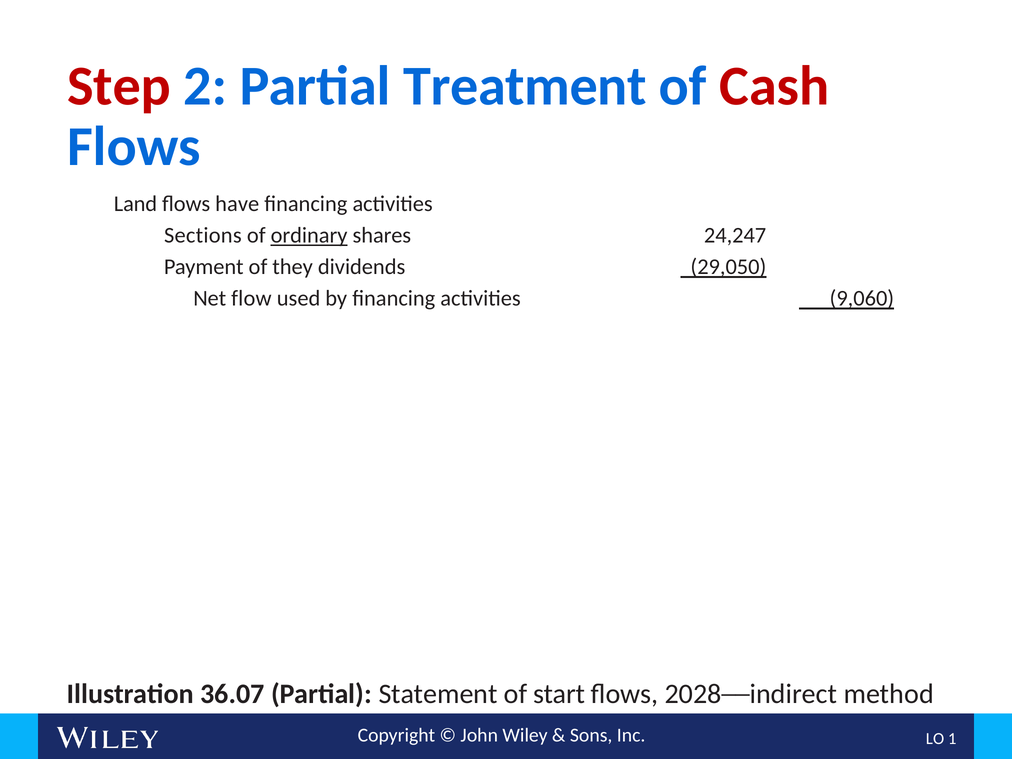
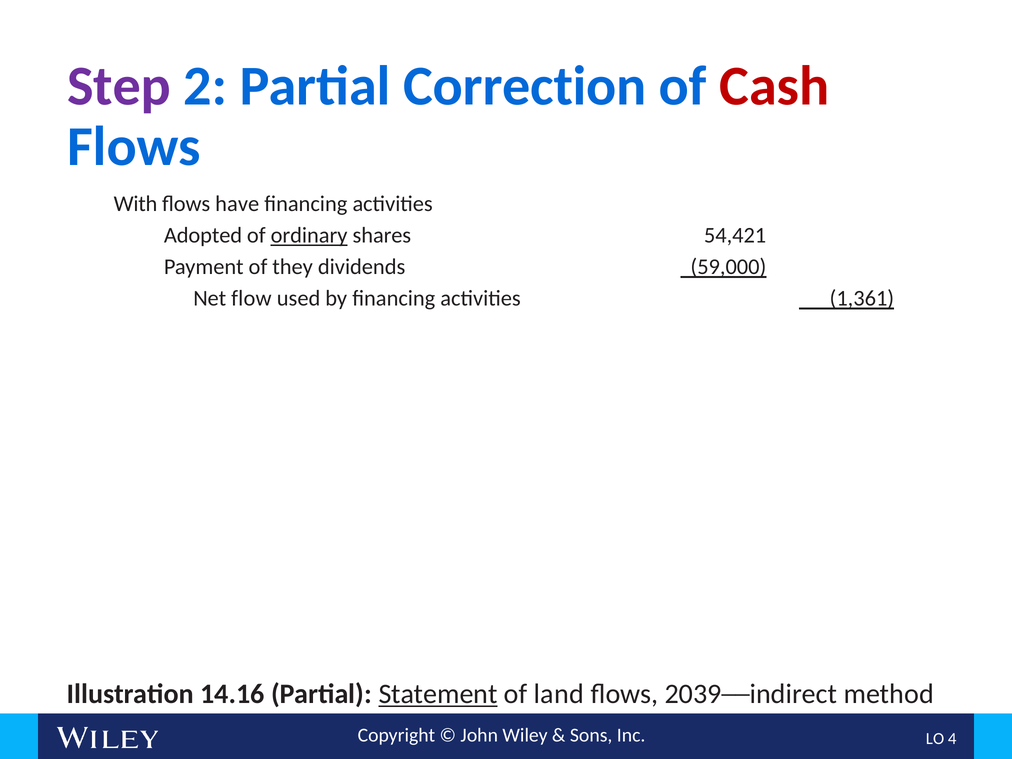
Step colour: red -> purple (119, 86)
Treatment: Treatment -> Correction (525, 86)
Land: Land -> With (136, 204)
Sections: Sections -> Adopted (203, 236)
24,247: 24,247 -> 54,421 (735, 236)
29,050: 29,050 -> 59,000 (728, 267)
9,060: 9,060 -> 1,361 (862, 299)
36.07: 36.07 -> 14.16 (232, 694)
Statement underline: none -> present (438, 694)
start: start -> land (559, 694)
2028──indirect: 2028──indirect -> 2039──indirect (751, 694)
1: 1 -> 4 (952, 739)
